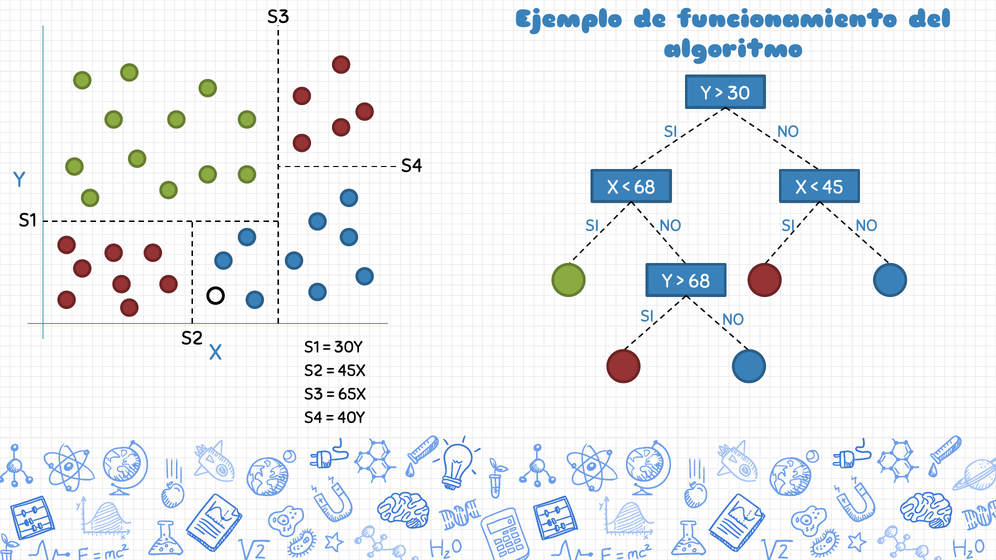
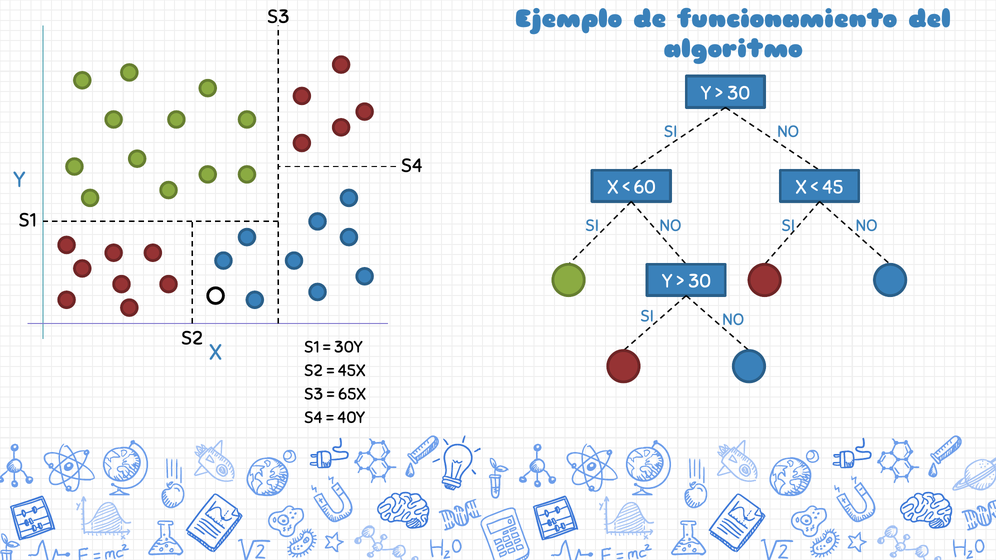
68: 68 -> 60 (645, 187)
68: 68 -> 30 (700, 281)
